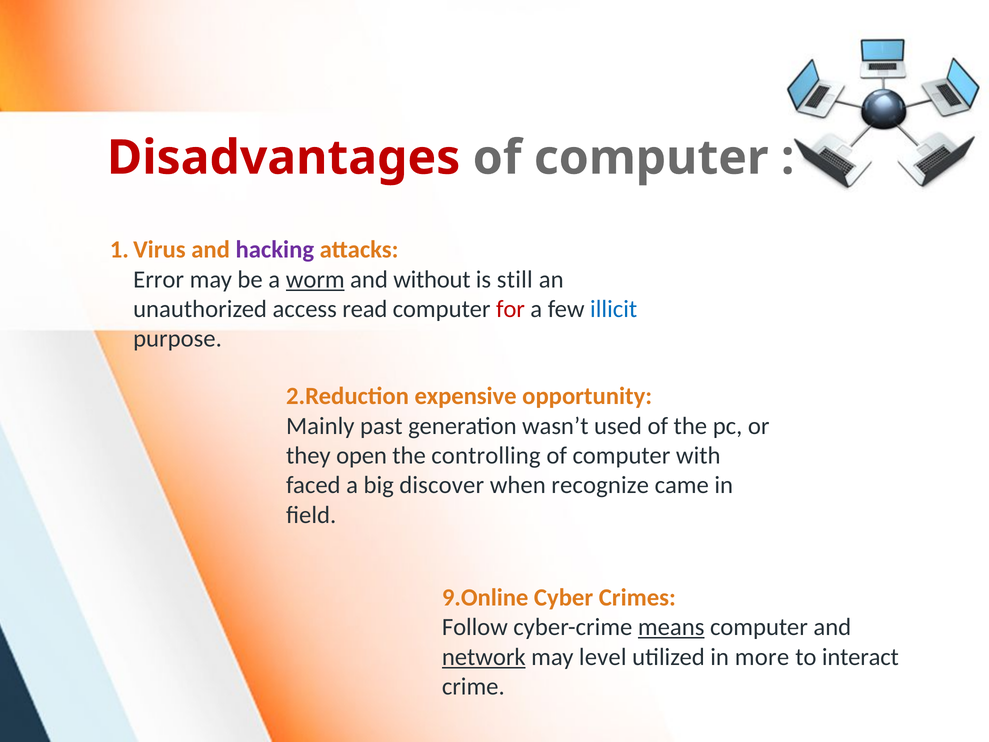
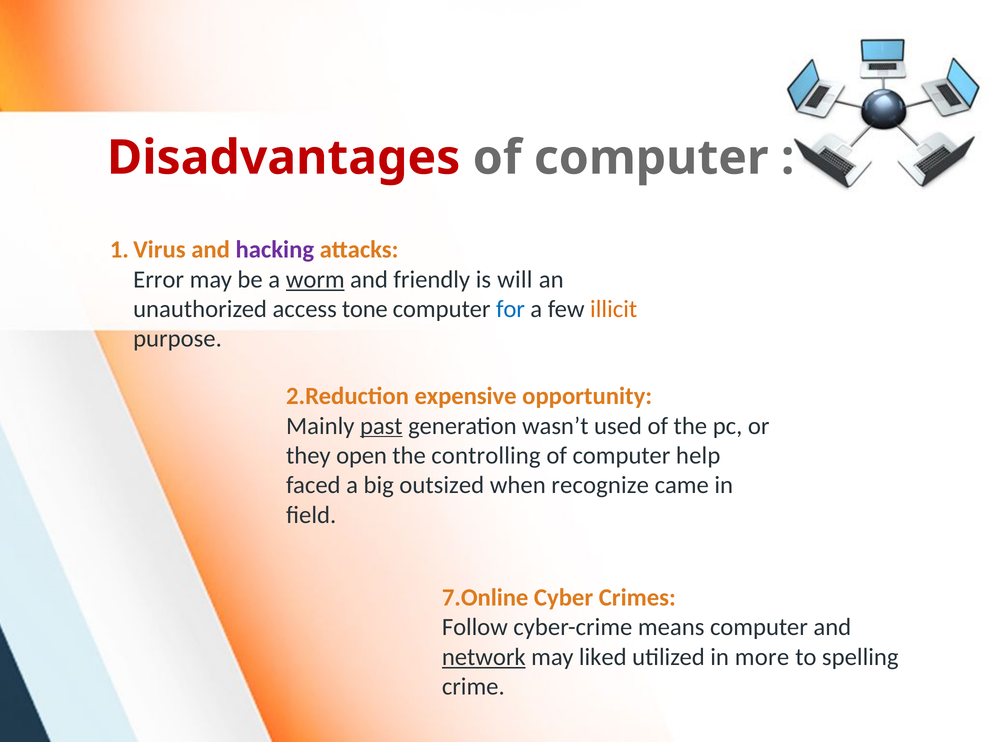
without: without -> friendly (432, 279)
still: still -> will (515, 279)
read: read -> tone (365, 309)
for colour: red -> blue (511, 309)
illicit colour: blue -> orange (614, 309)
past underline: none -> present (381, 426)
with: with -> help (698, 455)
discover: discover -> outsized (442, 485)
9.Online: 9.Online -> 7.Online (485, 597)
means underline: present -> none (671, 627)
level: level -> liked (603, 657)
interact: interact -> spelling (860, 657)
